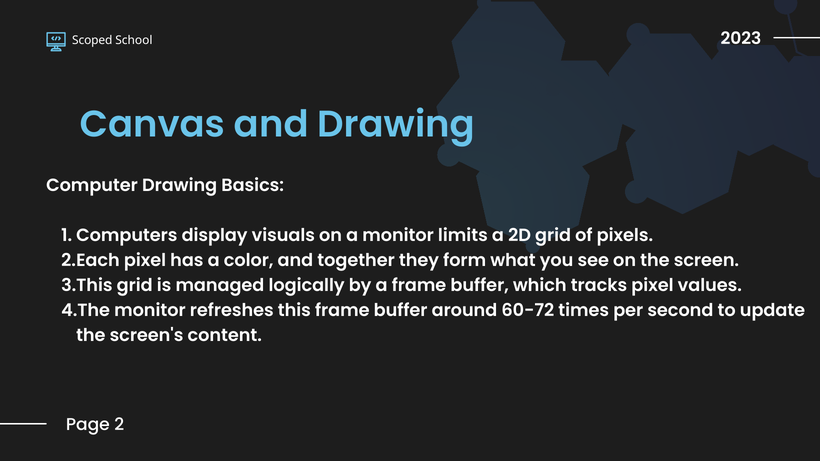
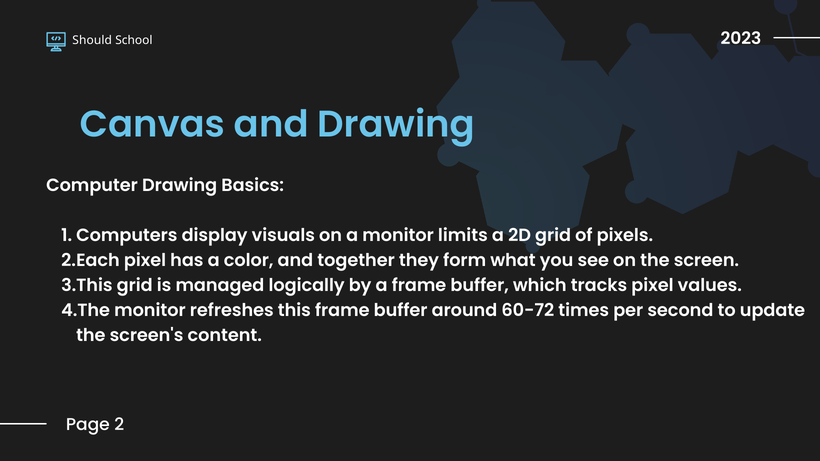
Scoped: Scoped -> Should (92, 41)
